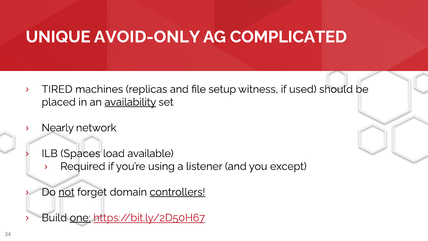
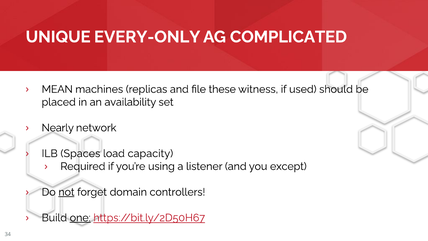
AVOID-ONLY: AVOID-ONLY -> EVERY-ONLY (147, 37)
TIRED: TIRED -> MEAN (57, 89)
setup: setup -> these (222, 89)
availability underline: present -> none (130, 102)
available: available -> capacity (150, 153)
controllers underline: present -> none (177, 192)
